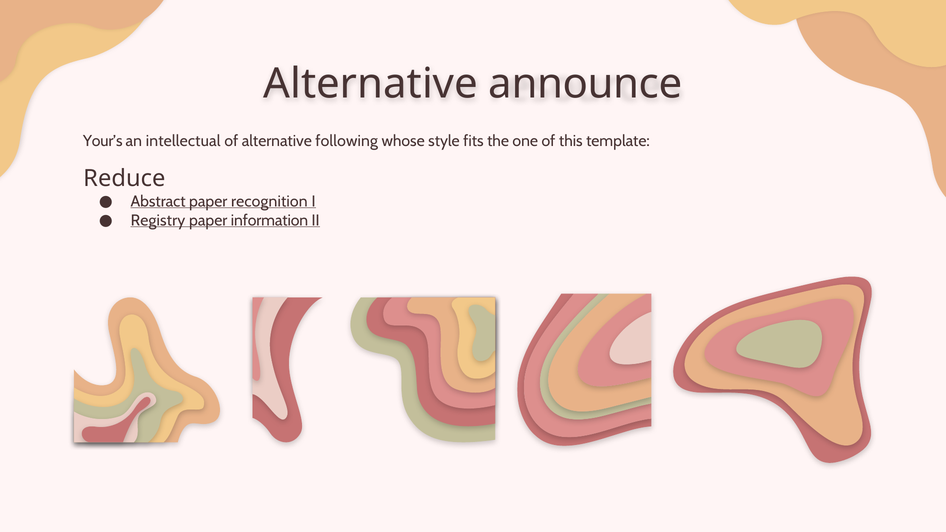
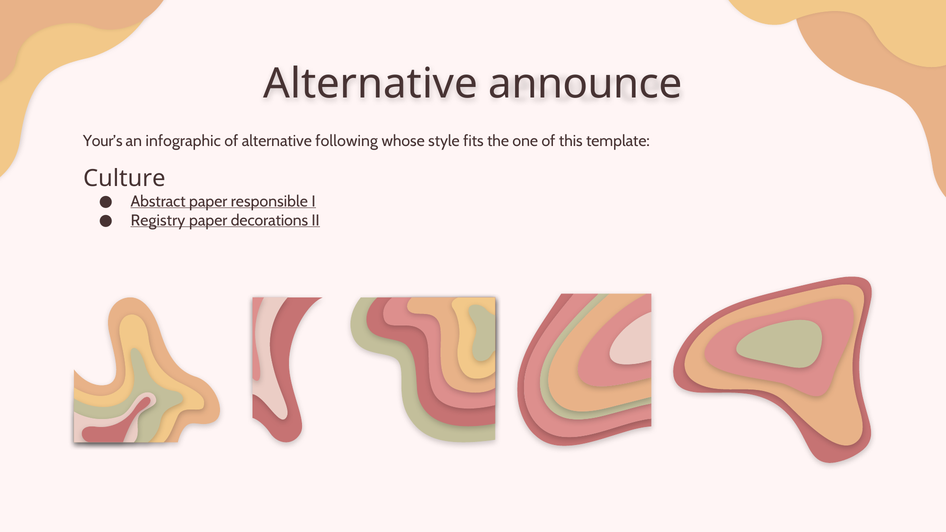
intellectual: intellectual -> infographic (183, 141)
Reduce: Reduce -> Culture (124, 178)
recognition: recognition -> responsible (269, 202)
information: information -> decorations (269, 221)
